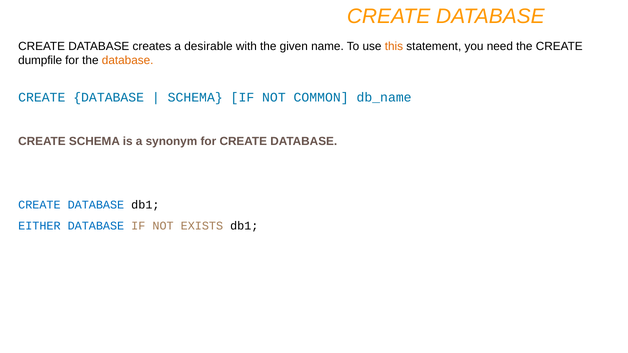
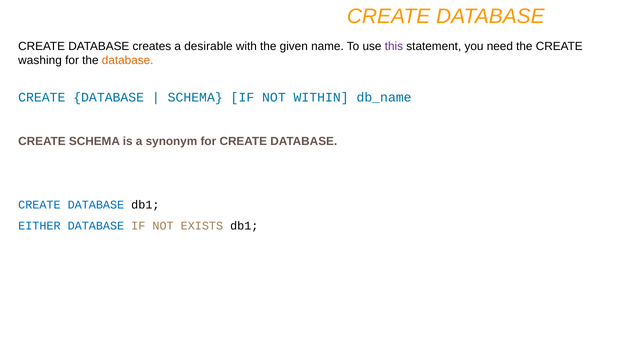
this colour: orange -> purple (394, 46)
dumpfile: dumpfile -> washing (40, 61)
COMMON: COMMON -> WITHIN (321, 98)
